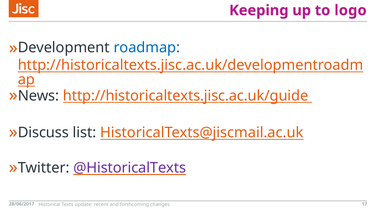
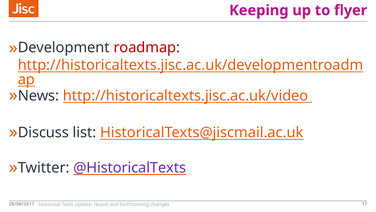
logo: logo -> flyer (351, 10)
roadmap colour: blue -> red (147, 48)
http://historicaltexts.jisc.ac.uk/guide: http://historicaltexts.jisc.ac.uk/guide -> http://historicaltexts.jisc.ac.uk/video (186, 95)
